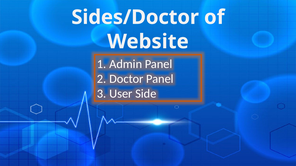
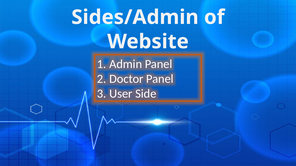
Sides/Doctor: Sides/Doctor -> Sides/Admin (135, 17)
